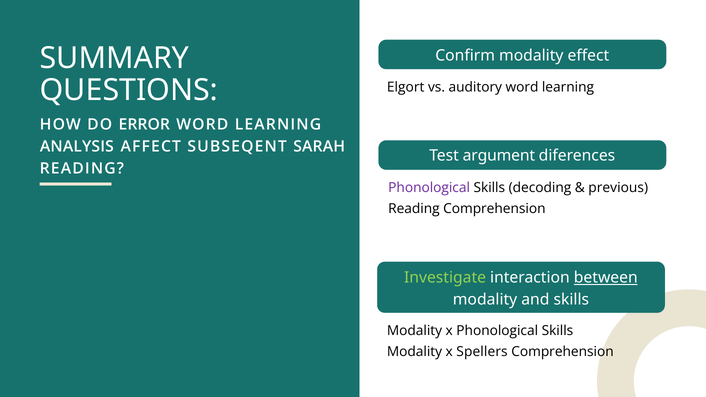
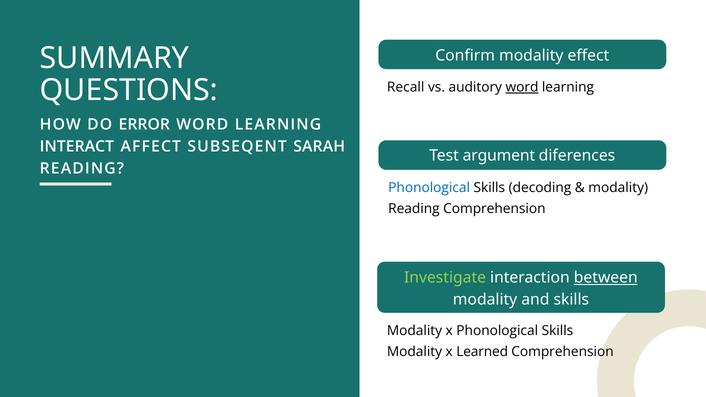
Elgort: Elgort -> Recall (406, 87)
word underline: none -> present (522, 87)
ANALYSIS: ANALYSIS -> INTERACT (77, 147)
Phonological colour: purple -> blue (429, 188)
previous: previous -> modality (618, 188)
Spellers: Spellers -> Learned (482, 352)
